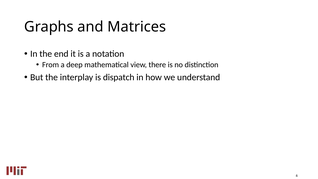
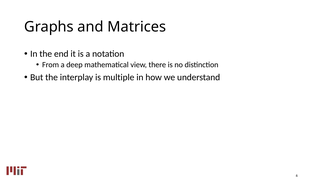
dispatch: dispatch -> multiple (119, 77)
